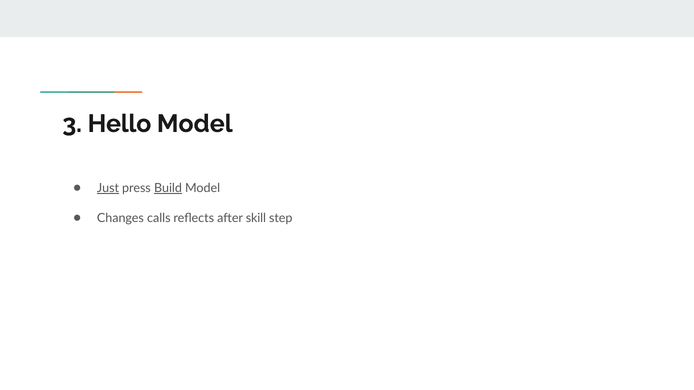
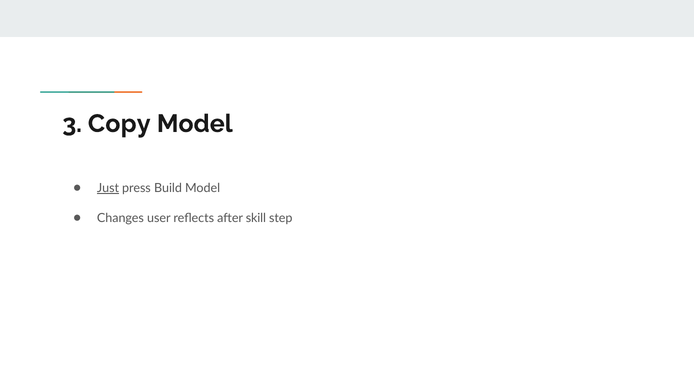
Hello: Hello -> Copy (119, 124)
Build underline: present -> none (168, 188)
calls: calls -> user (159, 218)
